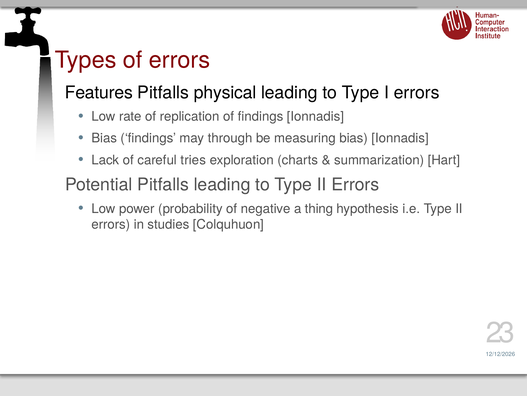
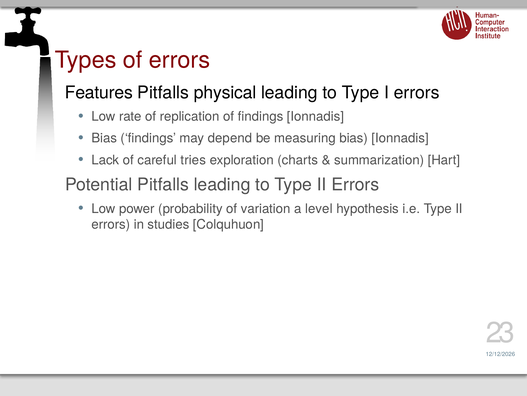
through: through -> depend (230, 138)
negative: negative -> variation (266, 208)
thing: thing -> level (319, 208)
